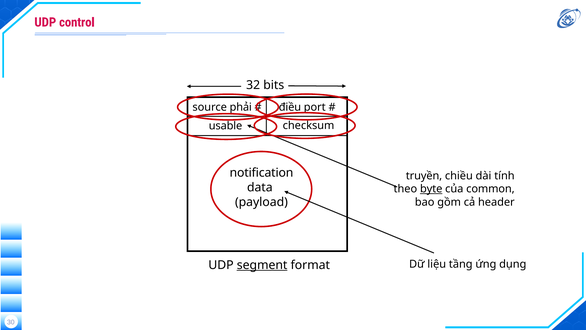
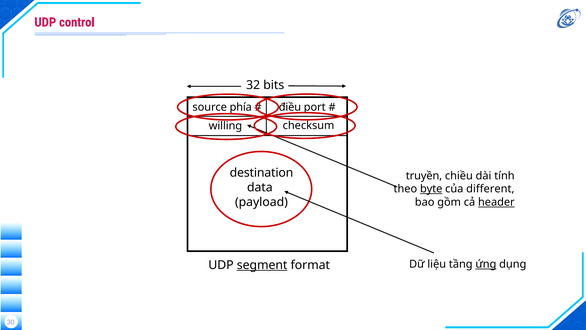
phải: phải -> phía (241, 107)
usable: usable -> willing (225, 126)
notification: notification -> destination (262, 173)
common: common -> different (490, 189)
header underline: none -> present (496, 202)
ứng underline: none -> present (486, 264)
